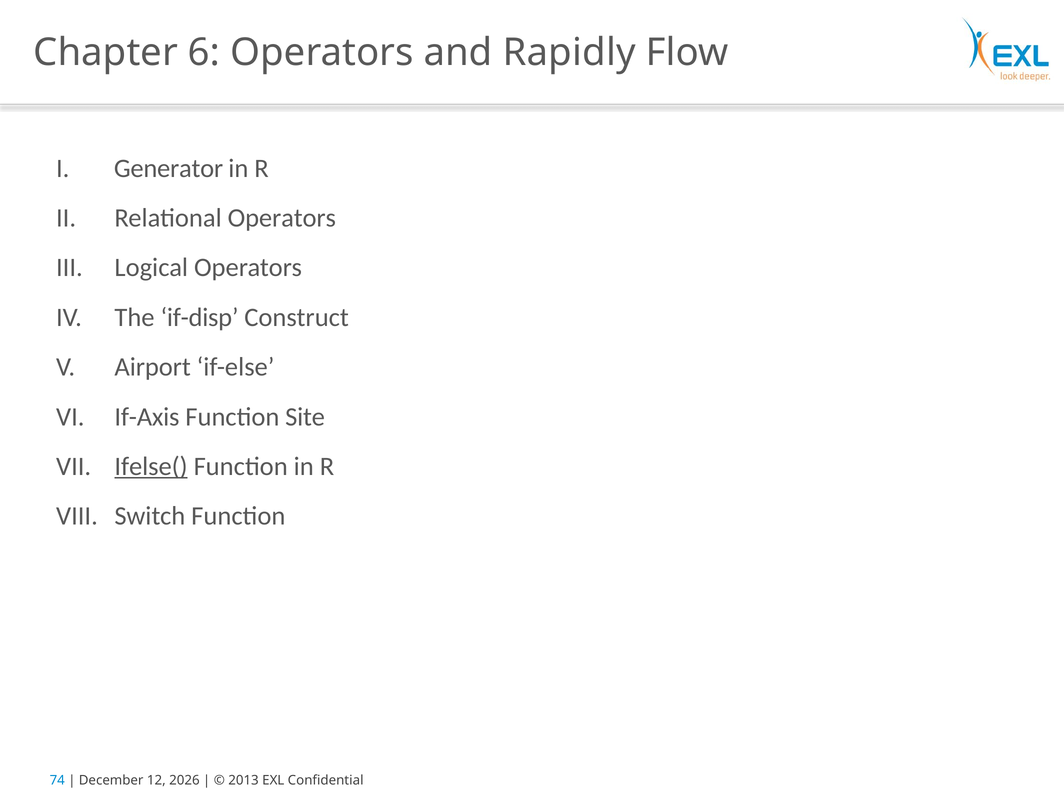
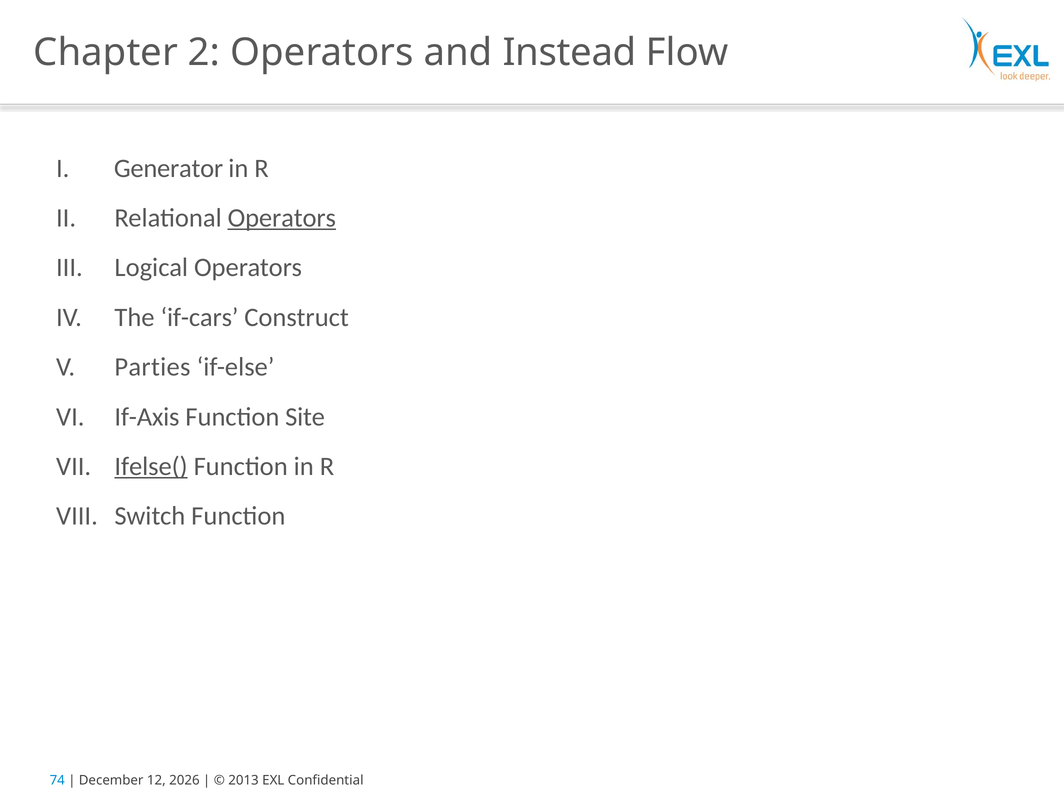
6: 6 -> 2 (204, 52)
Rapidly: Rapidly -> Instead (569, 52)
Operators underline: none -> present (282, 218)
if-disp: if-disp -> if-cars (200, 317)
Airport: Airport -> Parties (152, 367)
